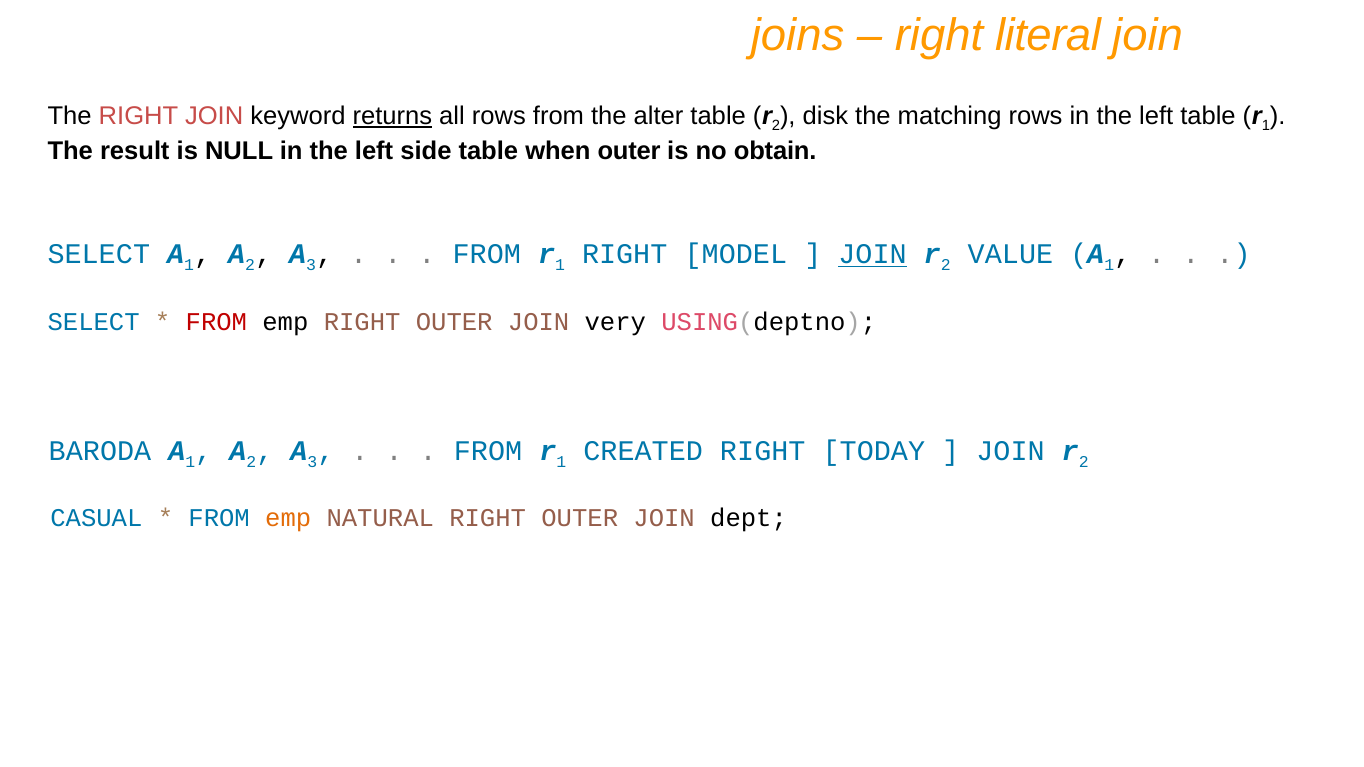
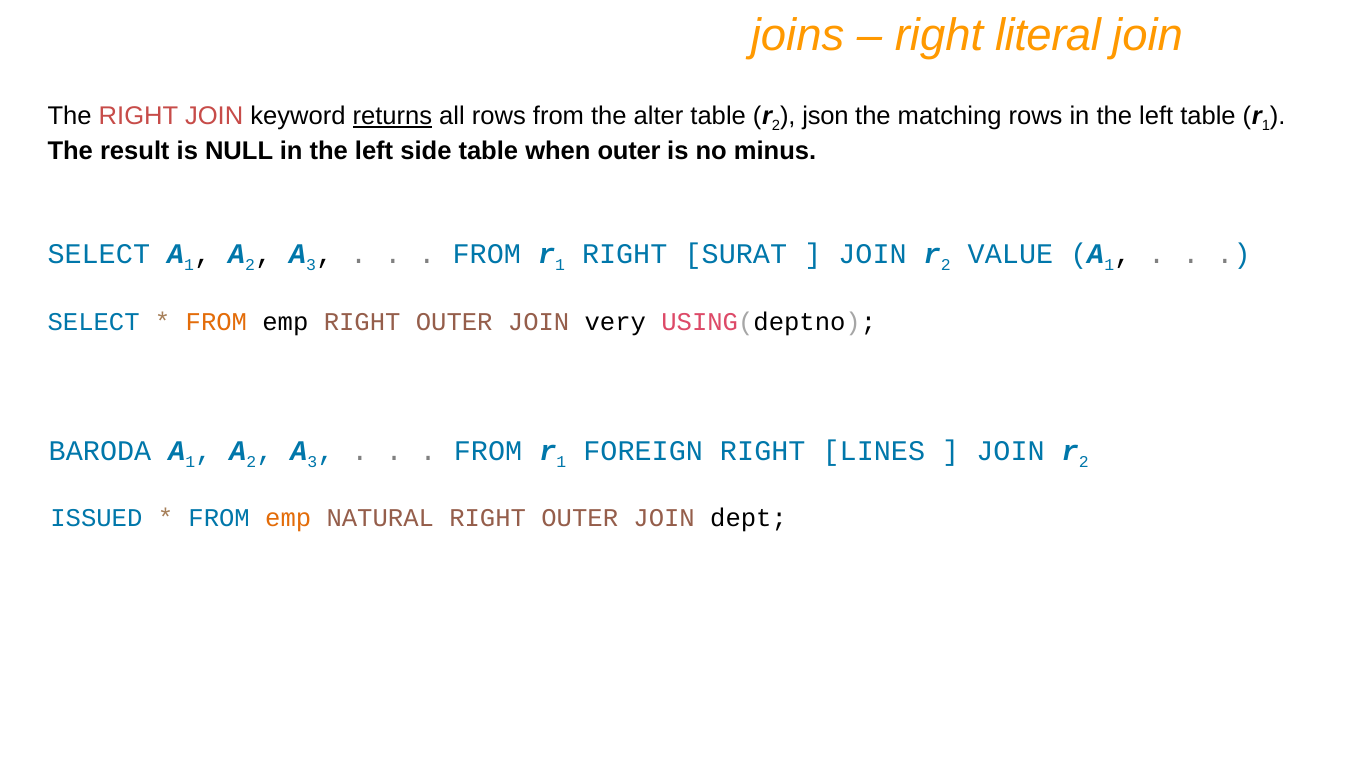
disk: disk -> json (826, 116)
obtain: obtain -> minus (775, 151)
MODEL: MODEL -> SURAT (736, 254)
JOIN underline: present -> none (873, 254)
FROM colour: red -> orange (216, 322)
CREATED: CREATED -> FOREIGN (643, 452)
TODAY: TODAY -> LINES (874, 452)
CASUAL: CASUAL -> ISSUED (96, 519)
